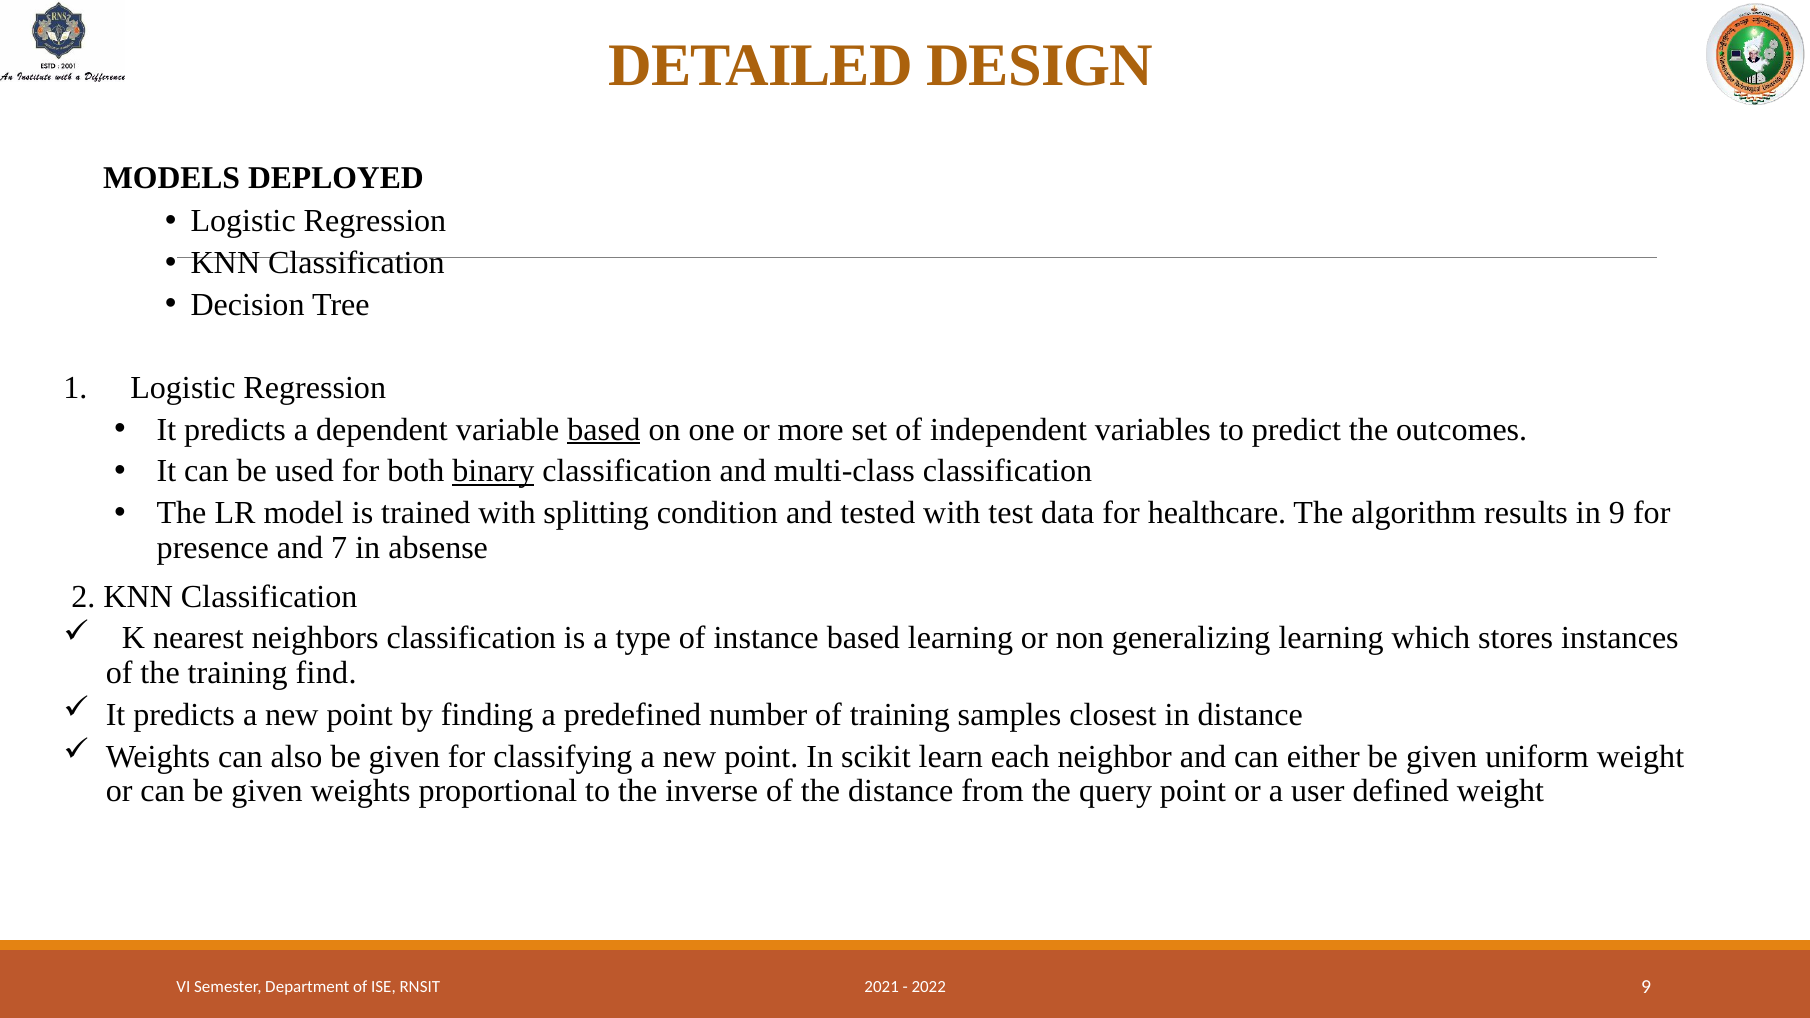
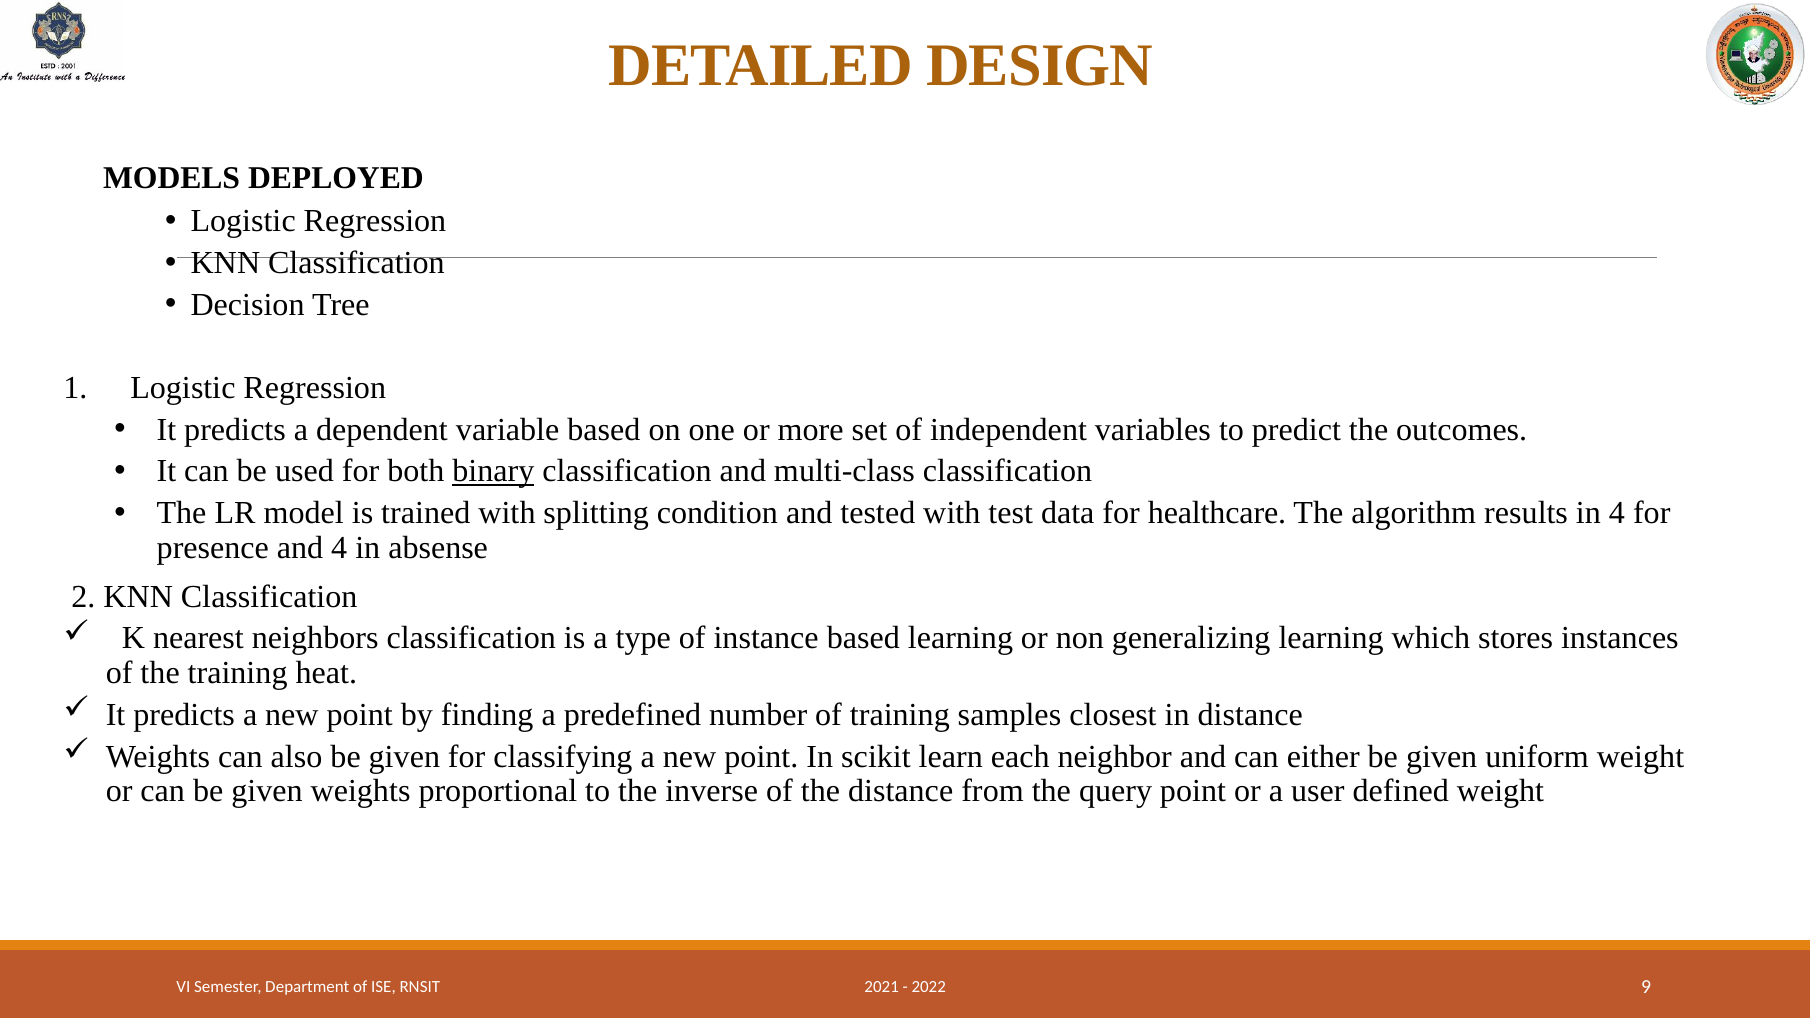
based underline: present -> none (604, 430)
in 9: 9 -> 4 (1617, 513)
and 7: 7 -> 4 (339, 548)
find: find -> heat (326, 673)
